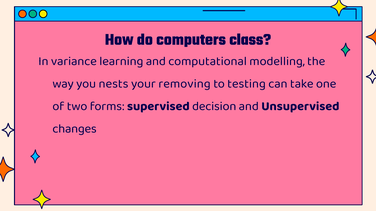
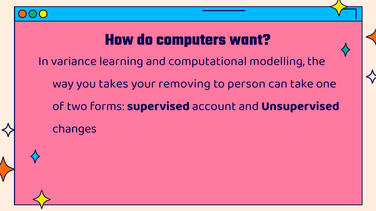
class: class -> want (250, 39)
nests: nests -> takes (113, 84)
testing: testing -> person (246, 84)
decision: decision -> account (214, 106)
